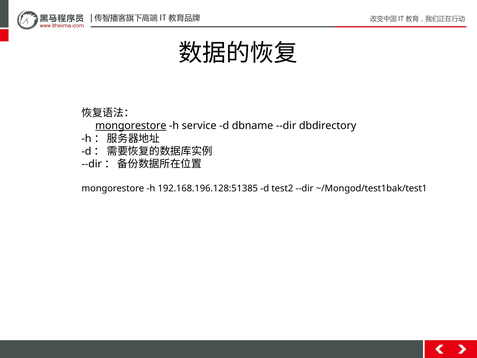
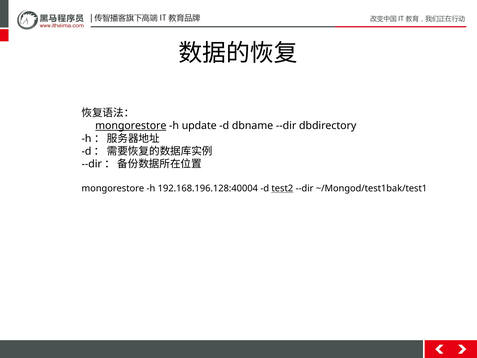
service: service -> update (199, 126)
192.168.196.128:51385: 192.168.196.128:51385 -> 192.168.196.128:40004 (208, 188)
test2 underline: none -> present (282, 188)
